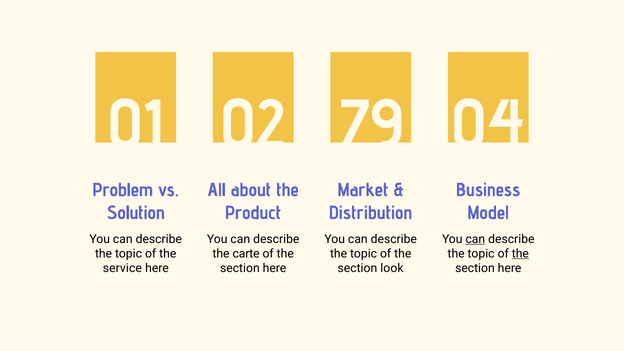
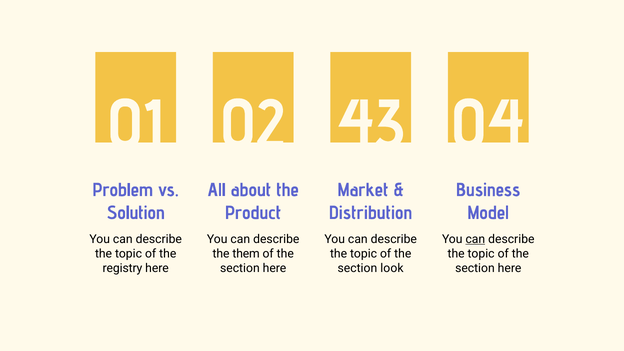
79: 79 -> 43 (371, 125)
carte: carte -> them (246, 254)
the underline: present -> none (520, 254)
service: service -> registry (122, 268)
